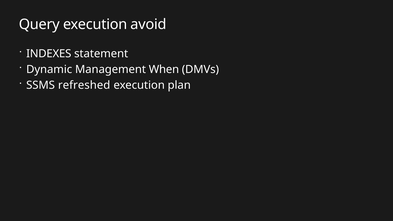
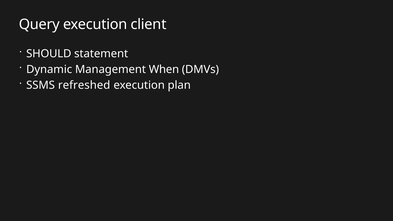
avoid: avoid -> client (149, 24)
INDEXES: INDEXES -> SHOULD (49, 54)
